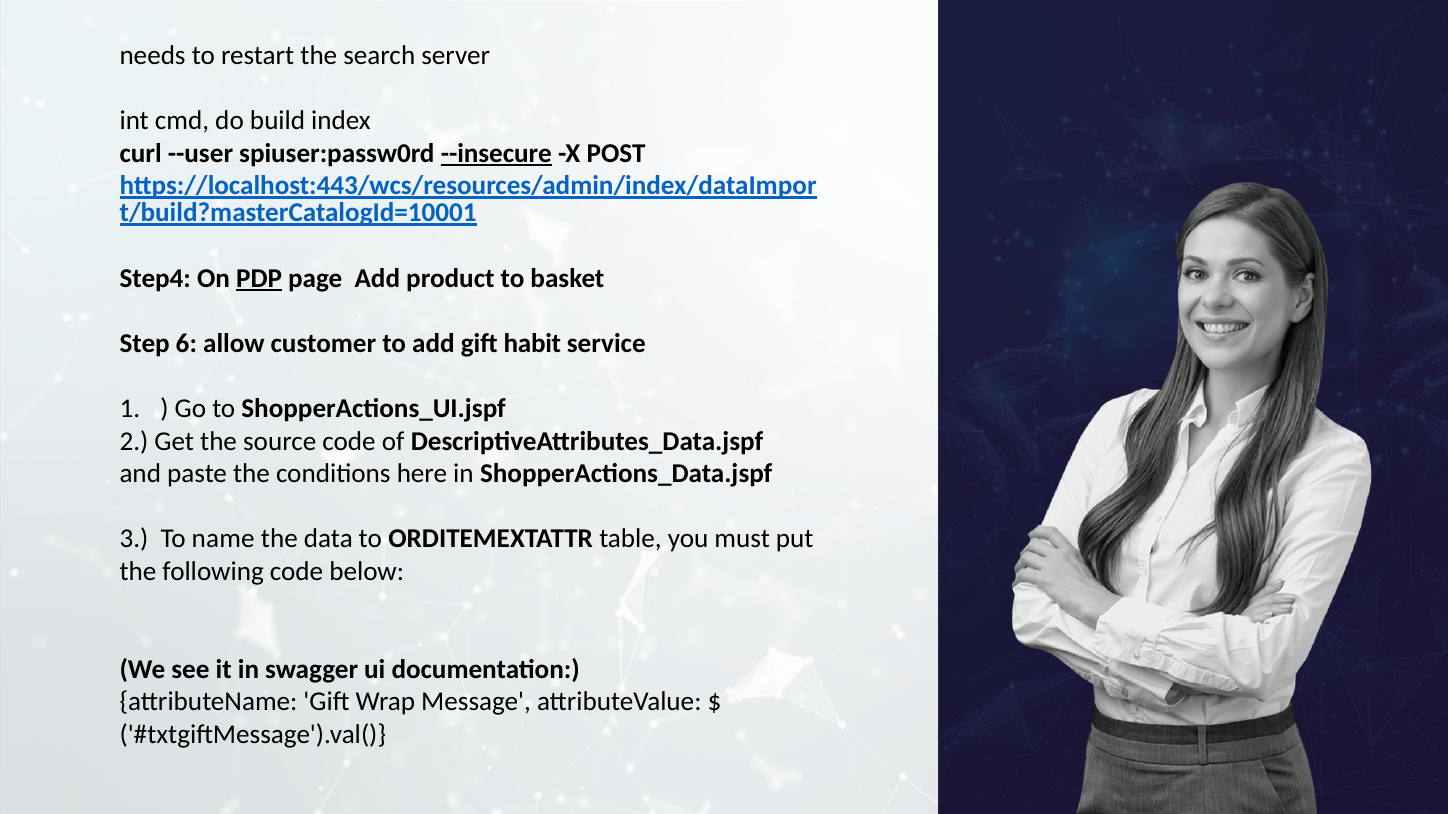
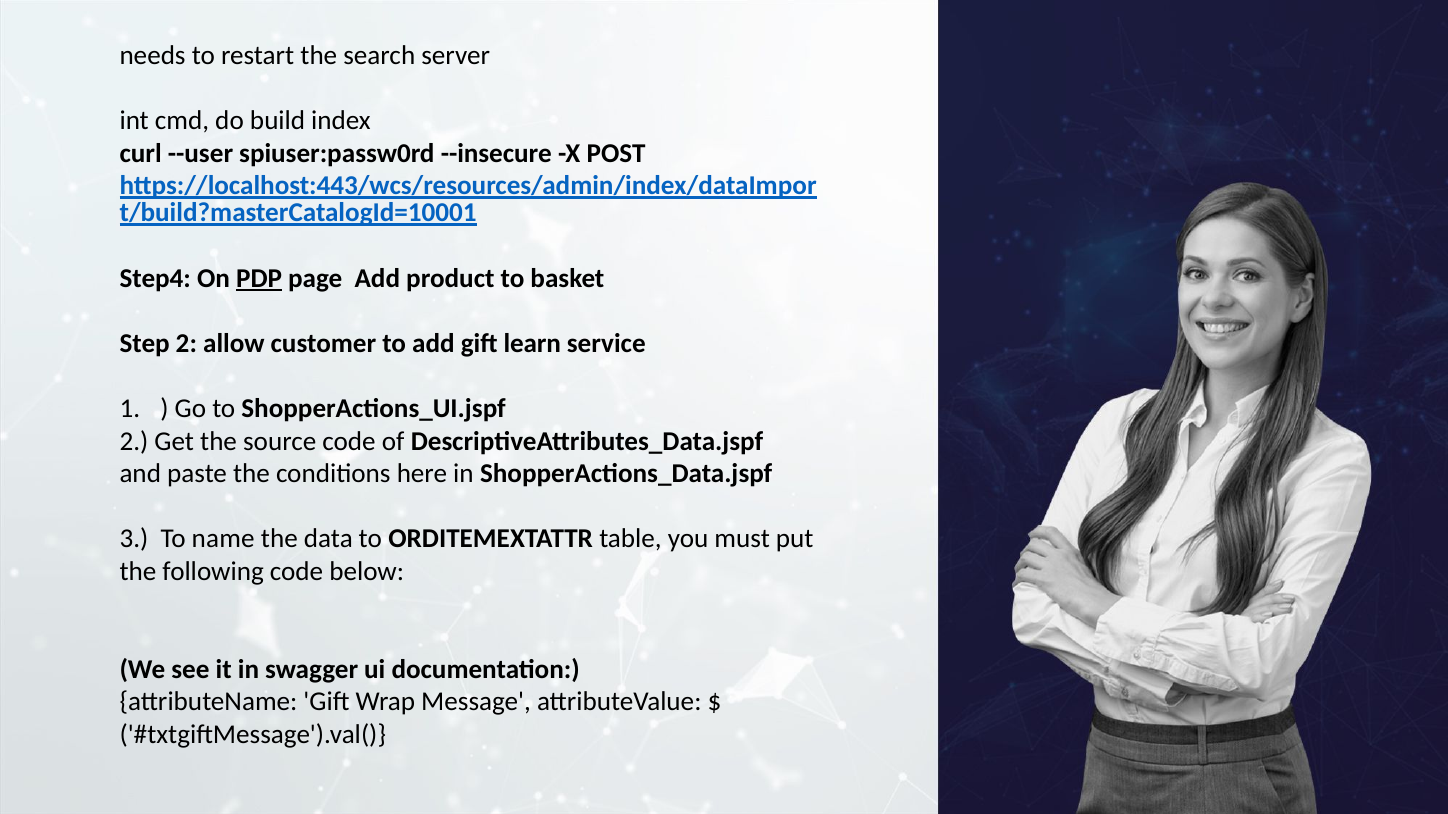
--insecure underline: present -> none (496, 153)
Step 6: 6 -> 2 (186, 344)
habit: habit -> learn (532, 344)
